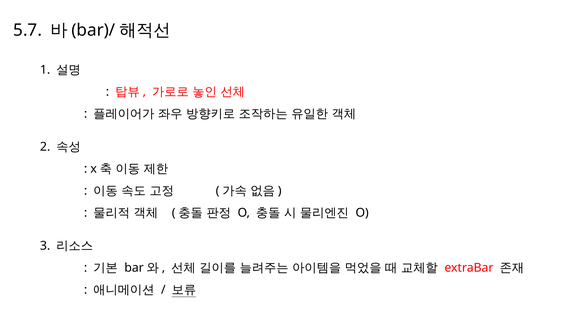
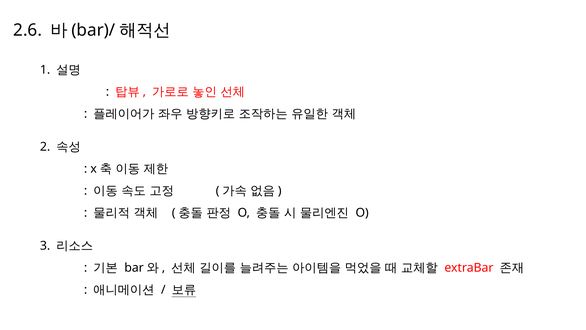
5.7: 5.7 -> 2.6 (28, 30)
